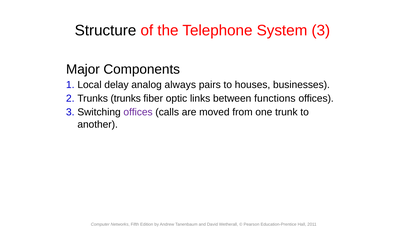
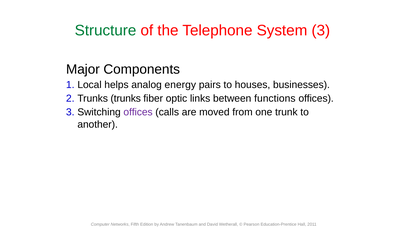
Structure colour: black -> green (106, 30)
delay: delay -> helps (116, 85)
always: always -> energy (180, 85)
